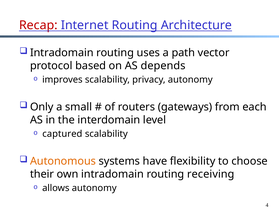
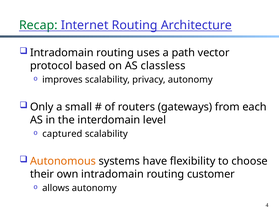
Recap colour: red -> green (38, 25)
depends: depends -> classless (163, 66)
receiving: receiving -> customer (211, 174)
